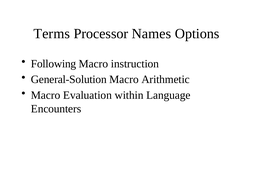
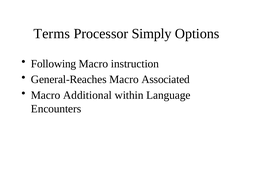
Names: Names -> Simply (152, 34)
General-Solution: General-Solution -> General-Reaches (69, 79)
Arithmetic: Arithmetic -> Associated (166, 79)
Evaluation: Evaluation -> Additional (87, 95)
